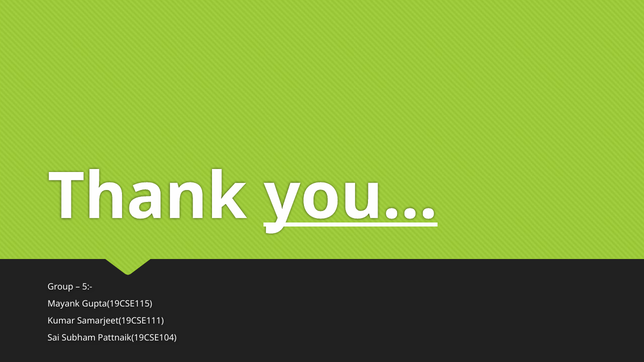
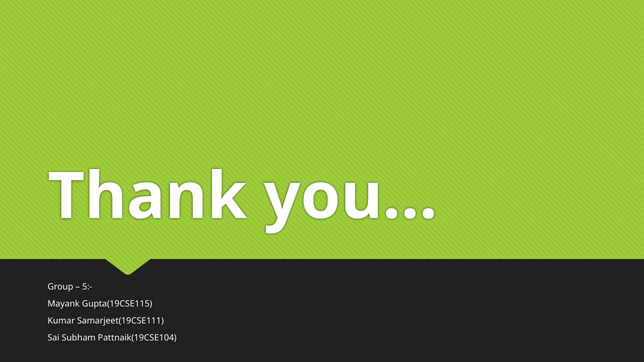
you… underline: present -> none (351, 197)
